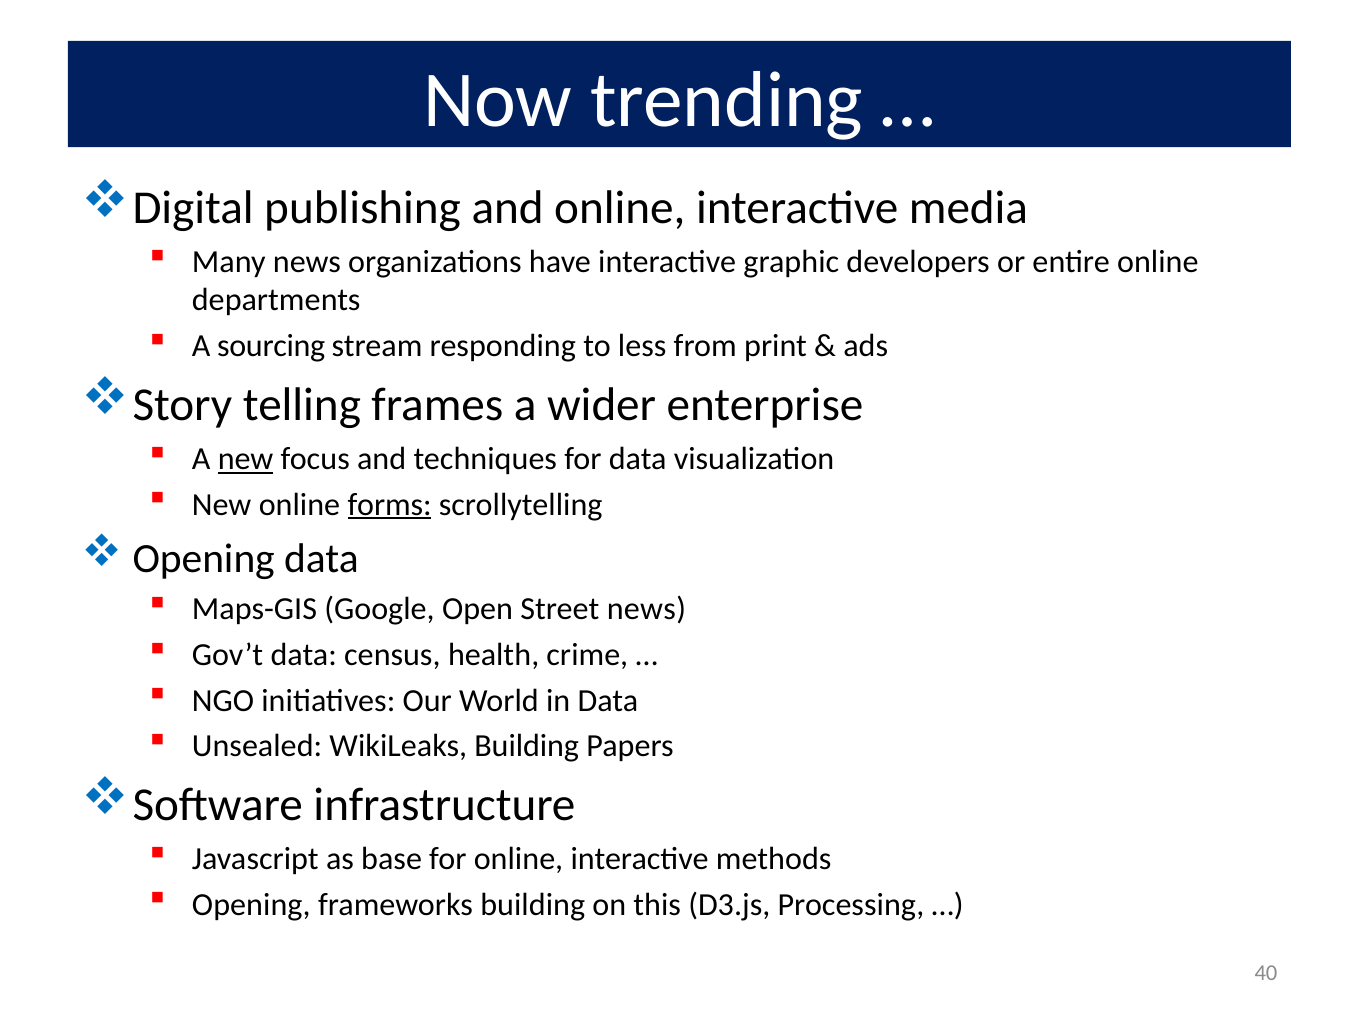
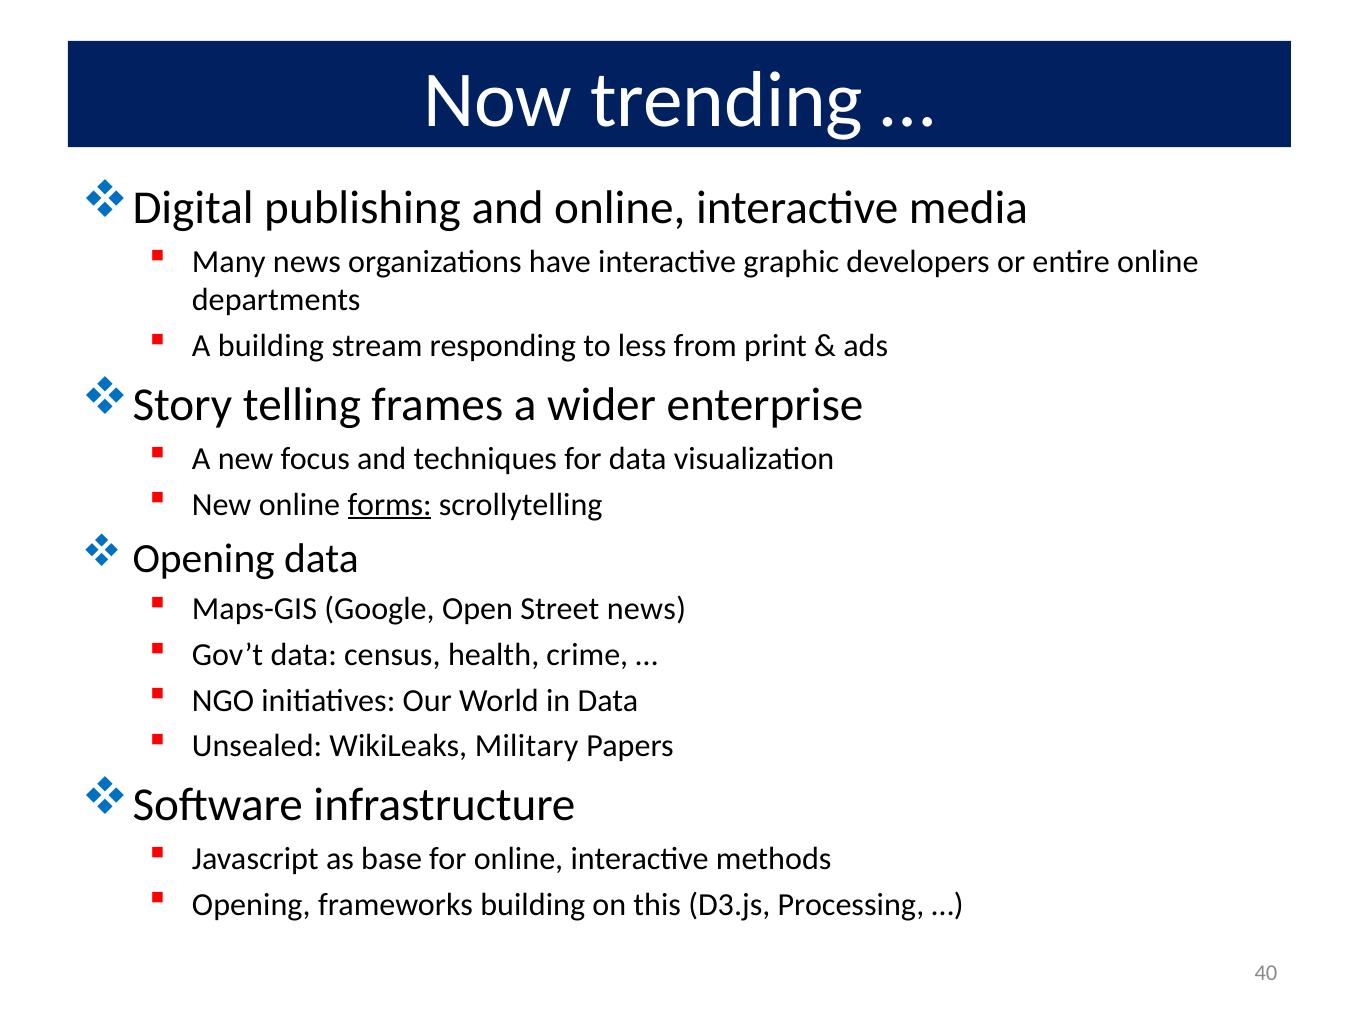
A sourcing: sourcing -> building (271, 346)
new underline: present -> none (246, 459)
WikiLeaks Building: Building -> Military (527, 746)
